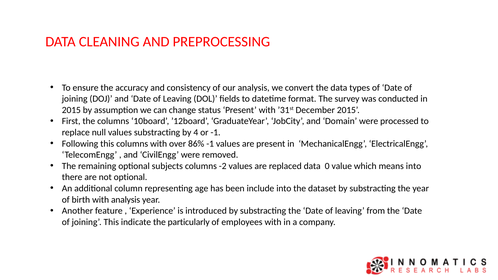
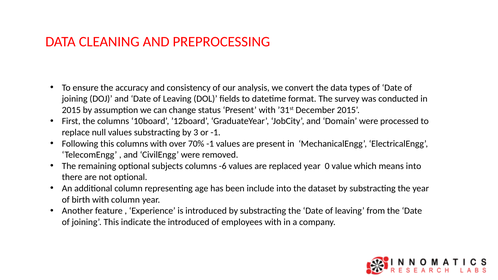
4: 4 -> 3 (196, 132)
86%: 86% -> 70% (196, 144)
-2: -2 -> -6 (223, 166)
replaced data: data -> year (312, 166)
with analysis: analysis -> column (126, 200)
the particularly: particularly -> introduced (189, 222)
